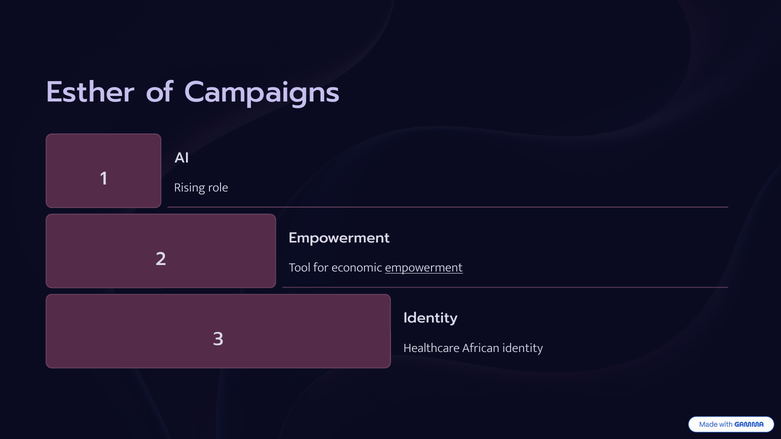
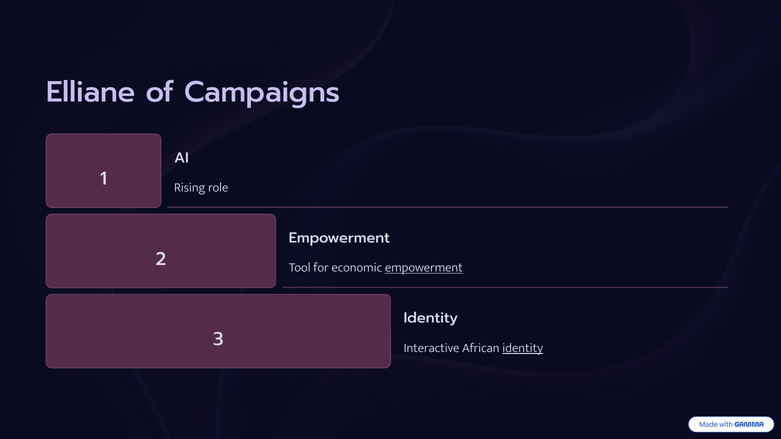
Esther: Esther -> Elliane (91, 92)
Healthcare: Healthcare -> Interactive (432, 348)
identity underline: none -> present (523, 348)
